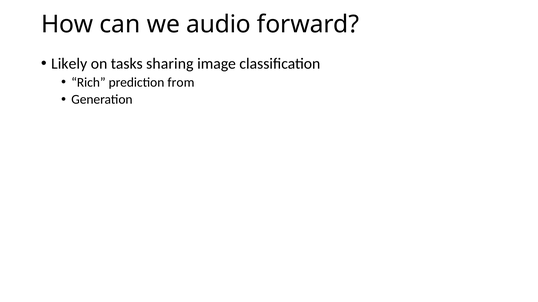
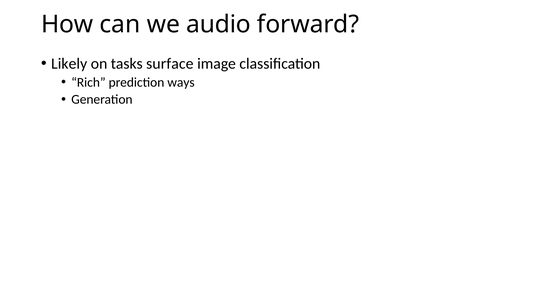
sharing: sharing -> surface (170, 64)
from: from -> ways (181, 82)
